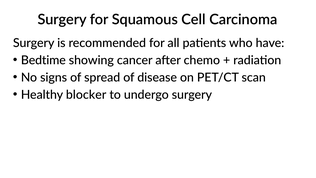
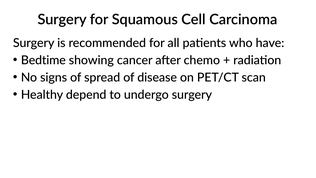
blocker: blocker -> depend (86, 95)
